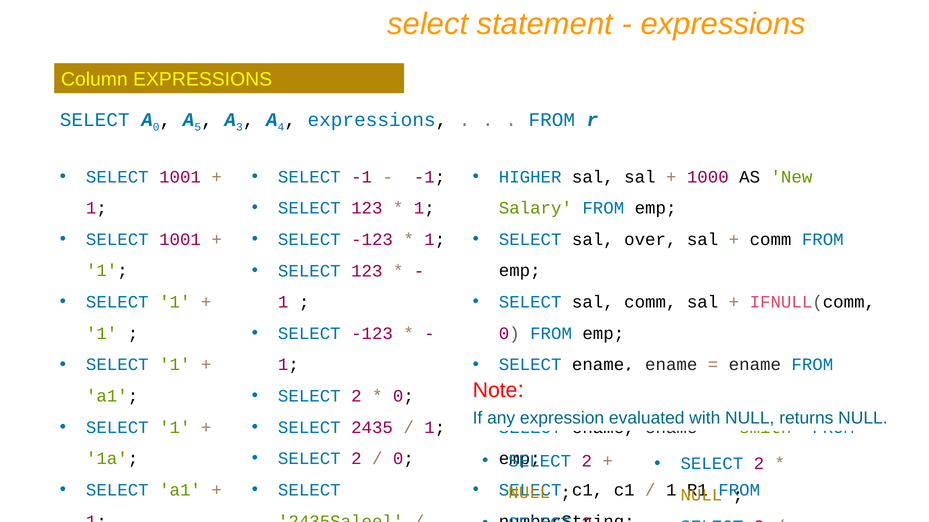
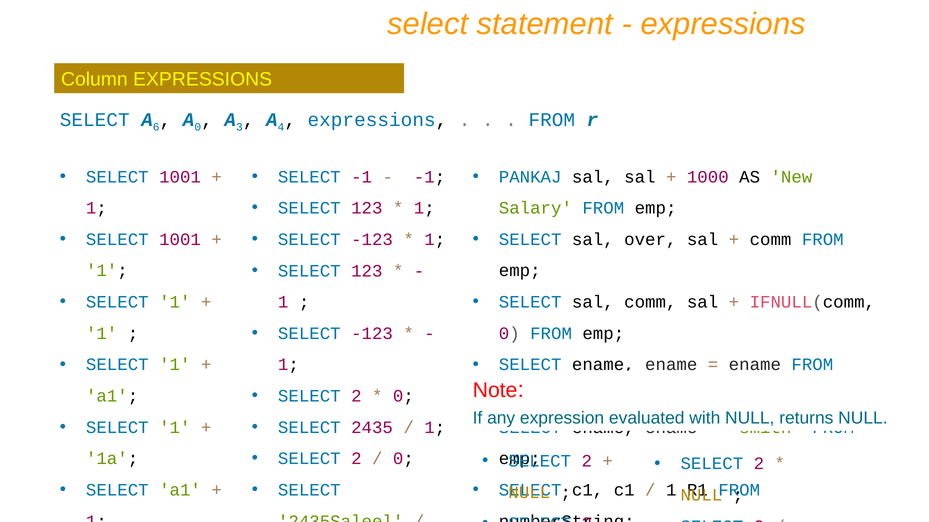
0: 0 -> 6 (156, 127)
5: 5 -> 0 (198, 127)
HIGHER: HIGHER -> PANKAJ (530, 177)
